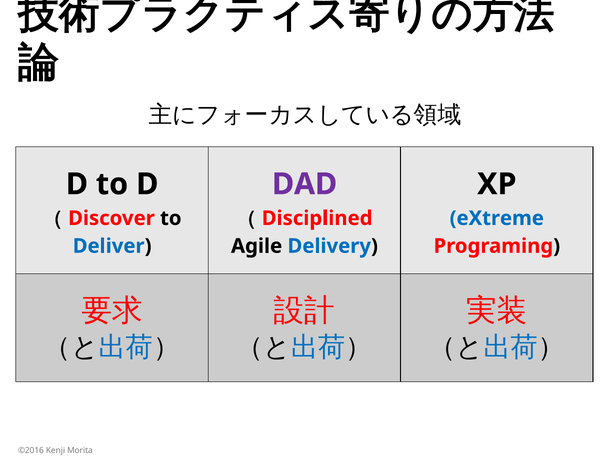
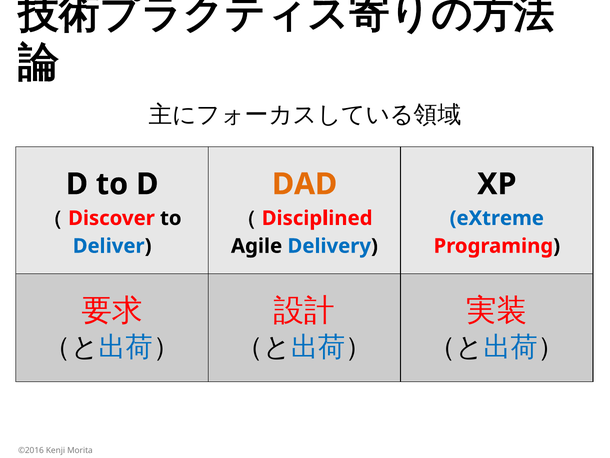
DAD colour: purple -> orange (305, 184)
